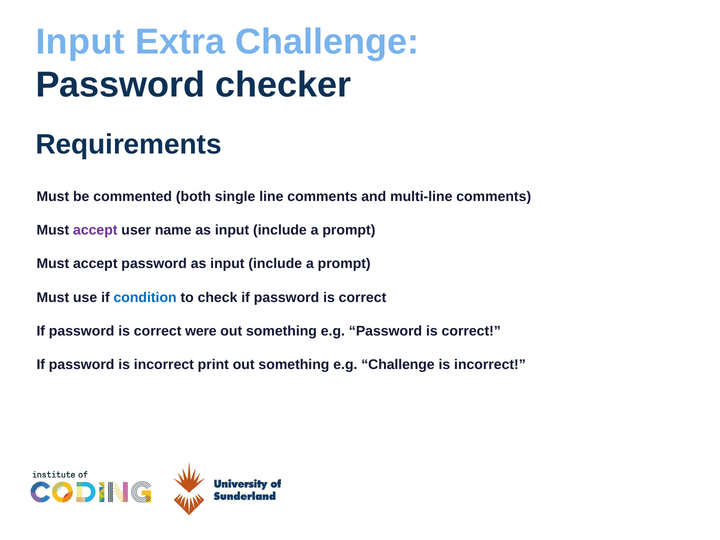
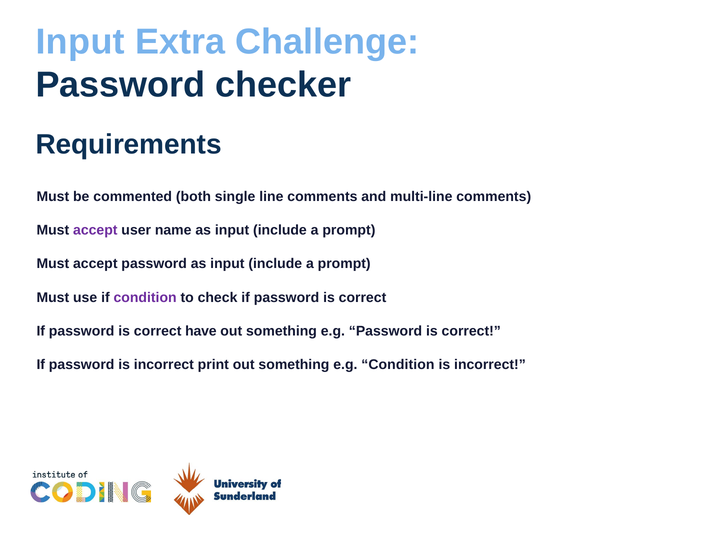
condition colour: blue -> purple (145, 297)
were: were -> have (201, 331)
e.g Challenge: Challenge -> Condition (398, 365)
